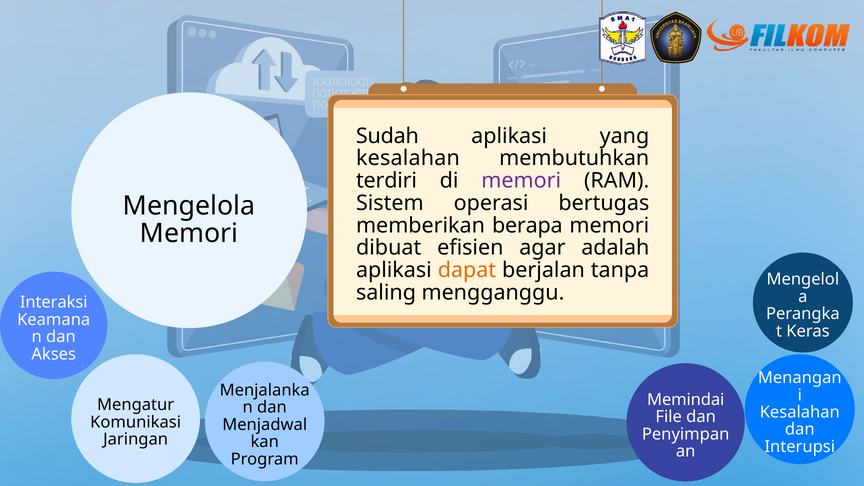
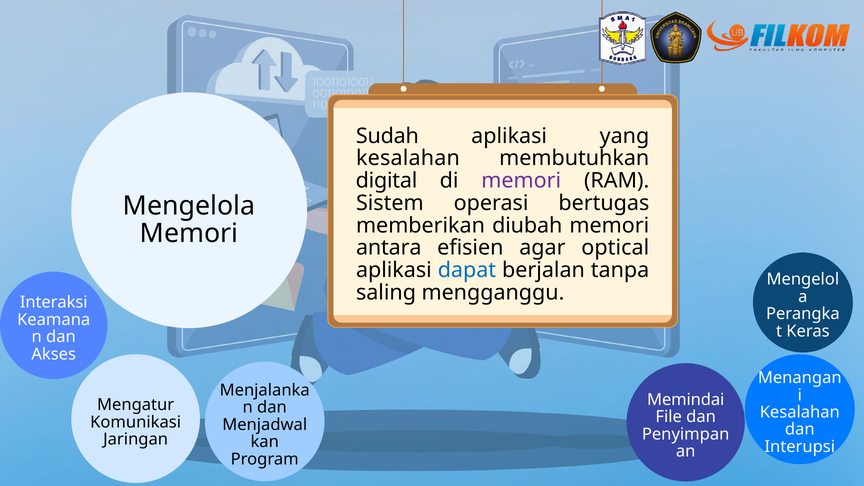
terdiri: terdiri -> digital (386, 181)
berapa: berapa -> diubah (527, 225)
dibuat: dibuat -> antara (389, 248)
adalah: adalah -> optical (615, 248)
dapat colour: orange -> blue (467, 270)
